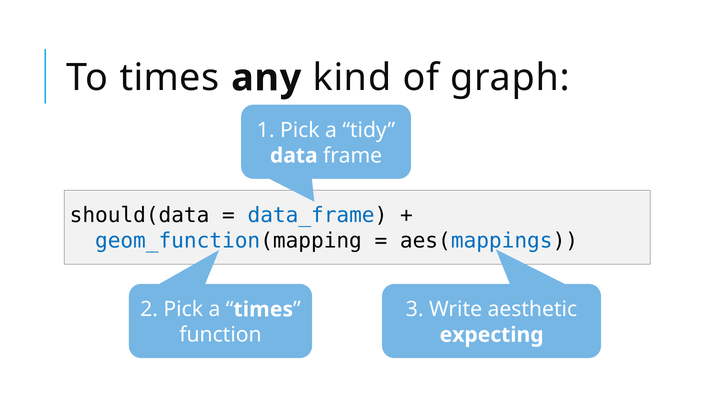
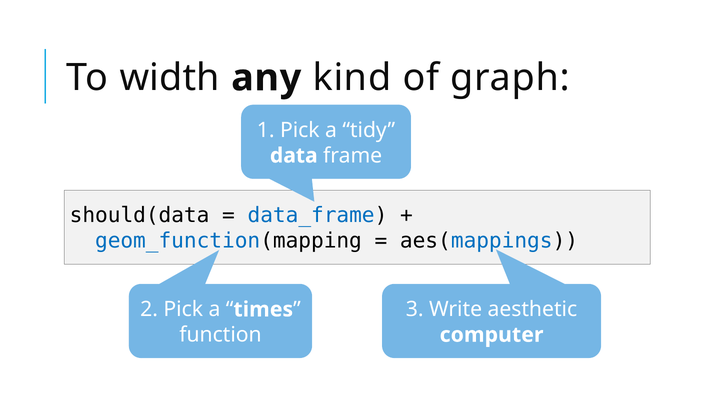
To times: times -> width (170, 78)
expecting: expecting -> computer (492, 335)
